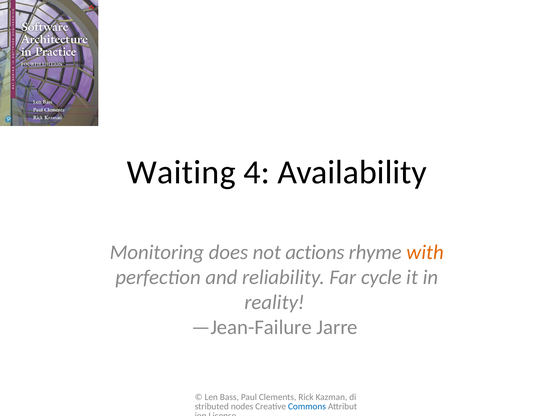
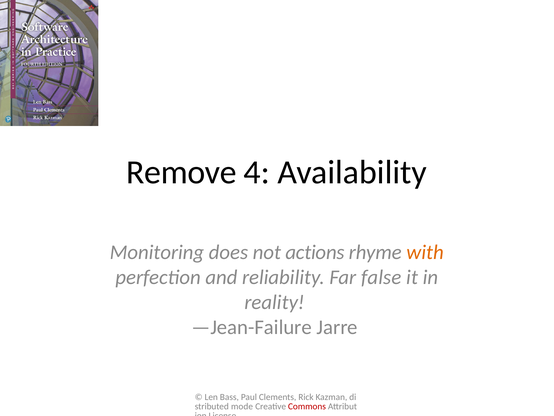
Waiting: Waiting -> Remove (182, 172)
cycle: cycle -> false (381, 277)
nodes: nodes -> mode (242, 406)
Commons colour: blue -> red (307, 406)
